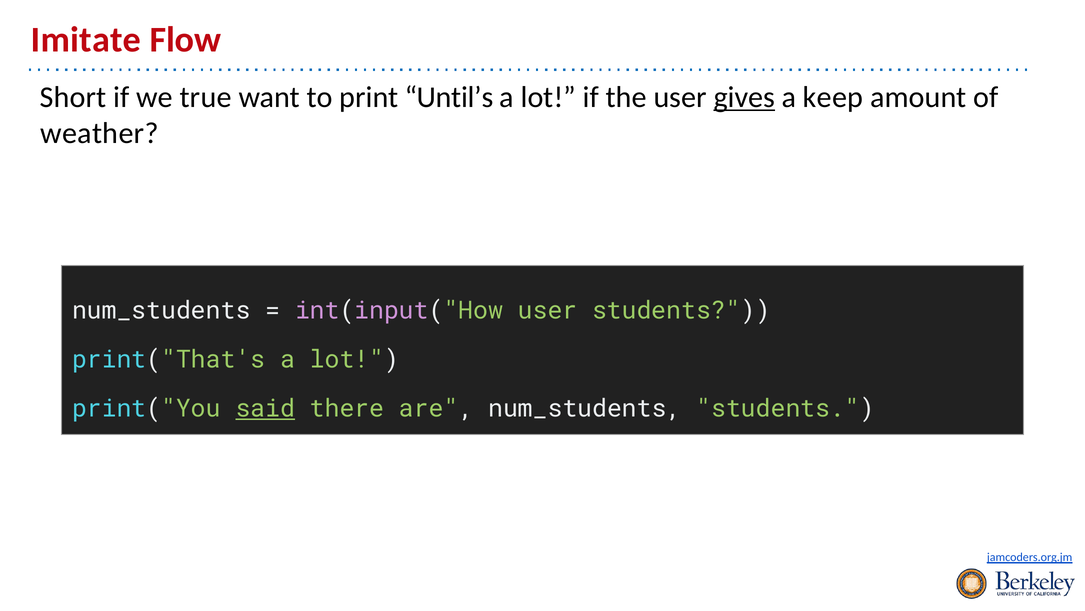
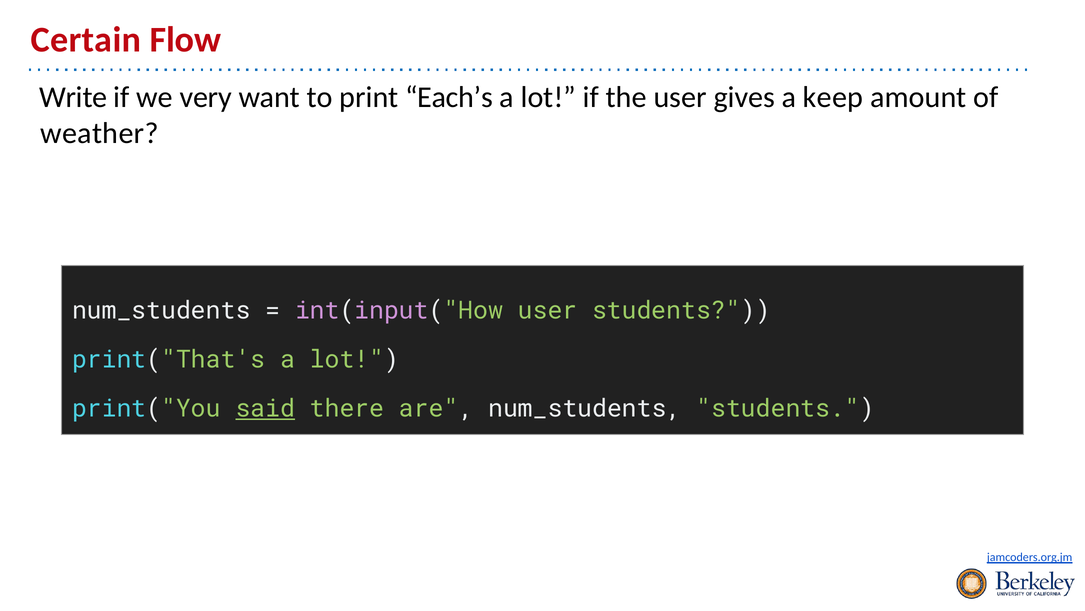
Imitate: Imitate -> Certain (86, 40)
Short: Short -> Write (73, 97)
true: true -> very (206, 97)
Until’s: Until’s -> Each’s (449, 97)
gives underline: present -> none (744, 97)
